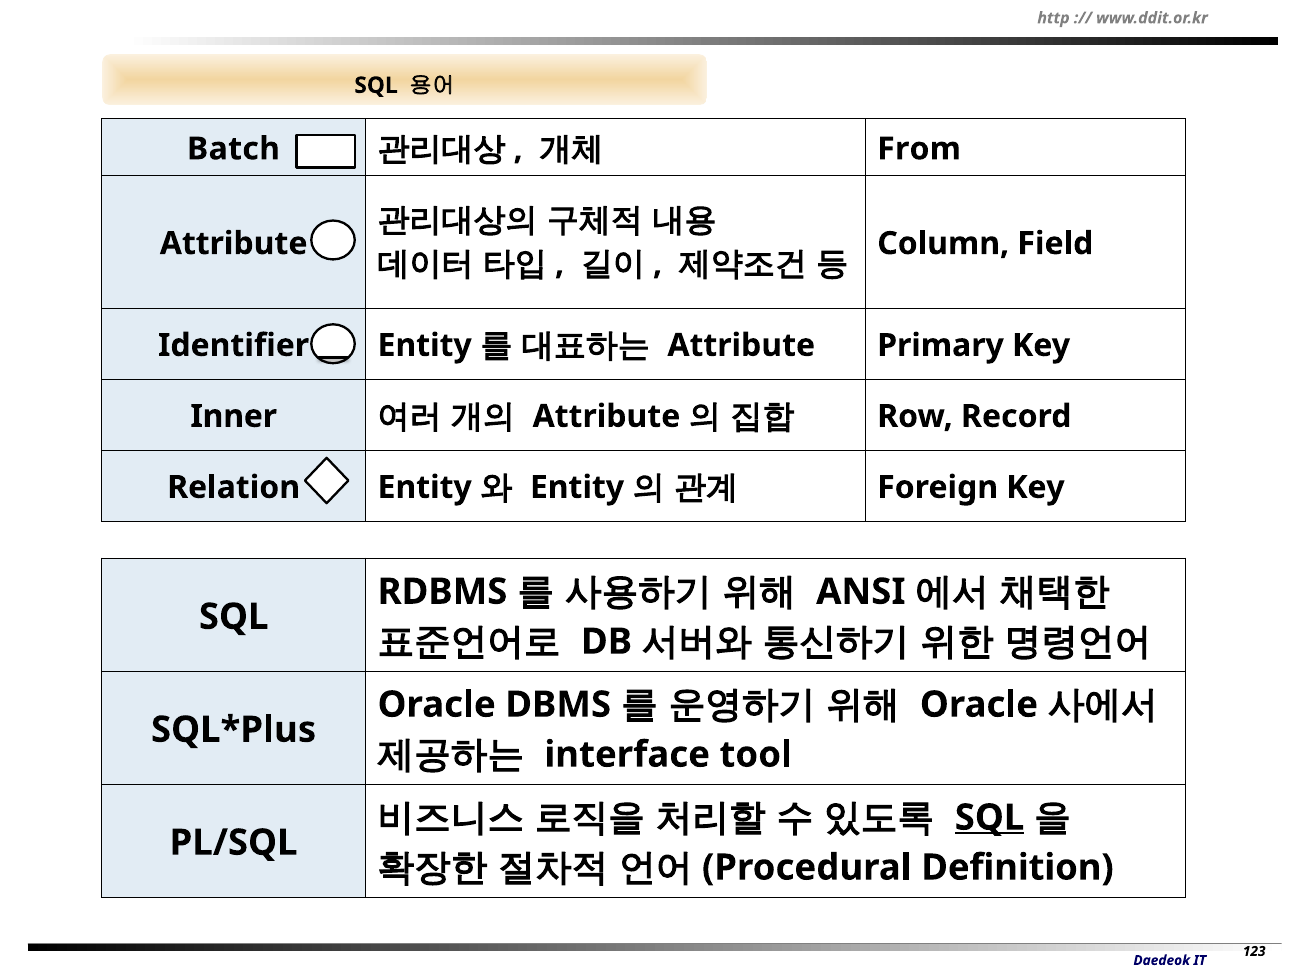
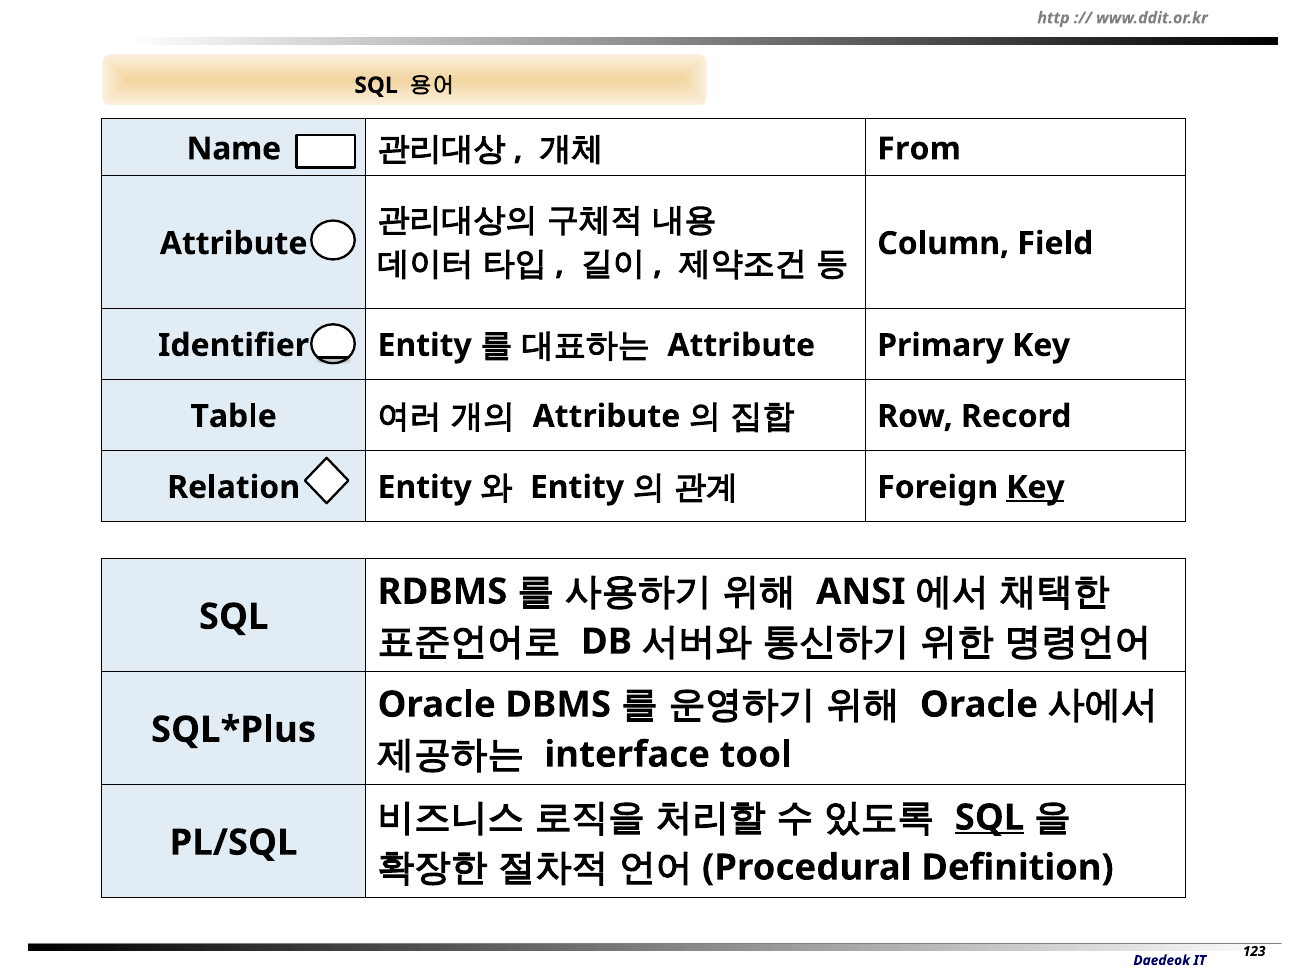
Batch: Batch -> Name (234, 149)
Inner: Inner -> Table (234, 416)
Key underline: none -> present (1035, 487)
